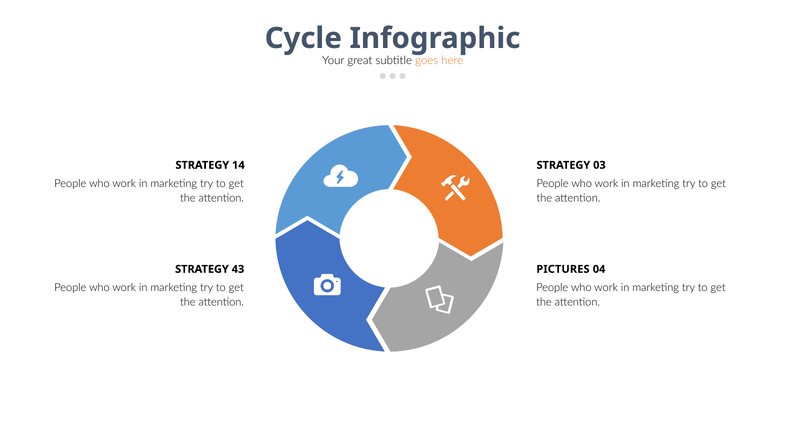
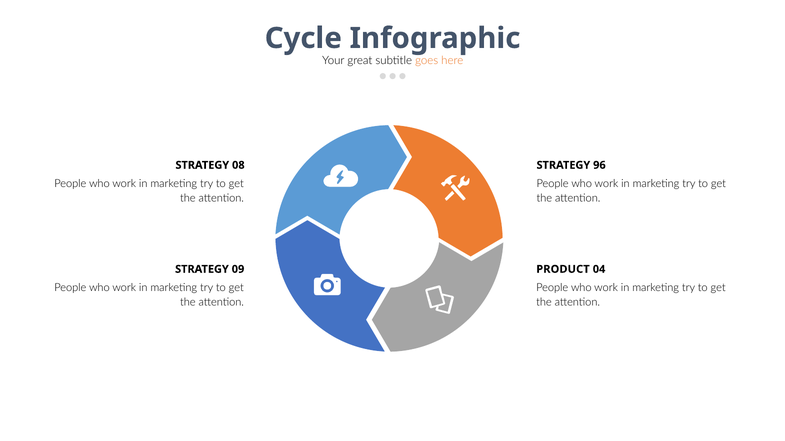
14: 14 -> 08 (238, 165)
03: 03 -> 96 (599, 165)
43: 43 -> 09 (238, 269)
PICTURES: PICTURES -> PRODUCT (563, 269)
